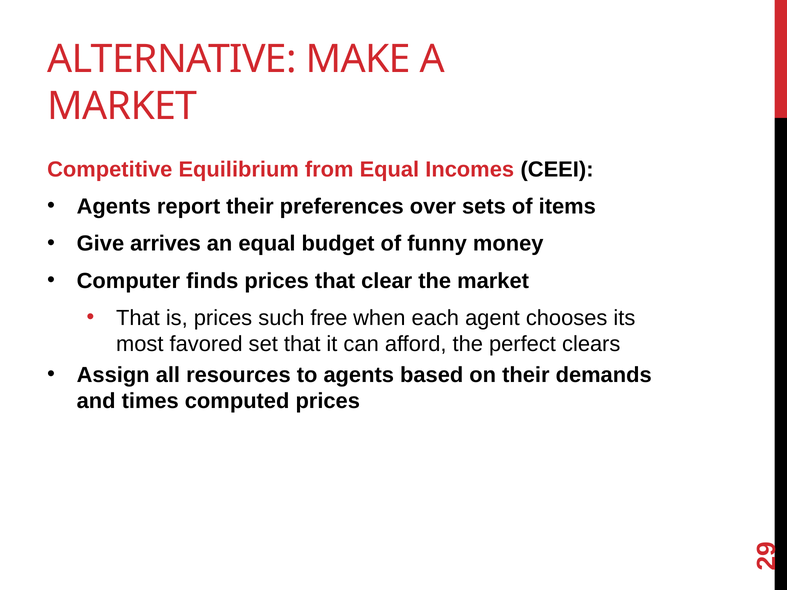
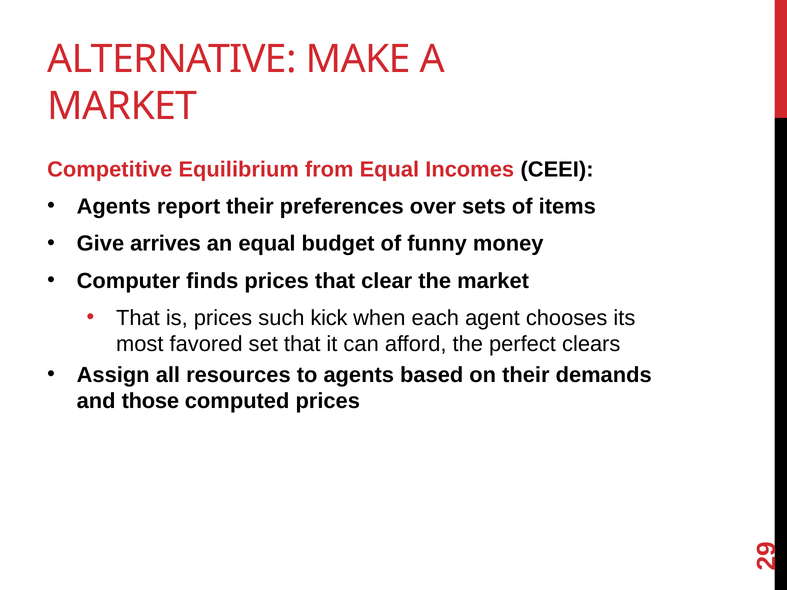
free: free -> kick (329, 318)
times: times -> those (150, 401)
